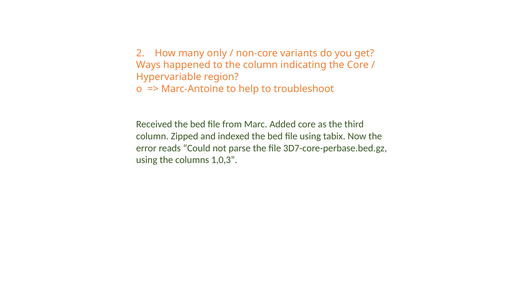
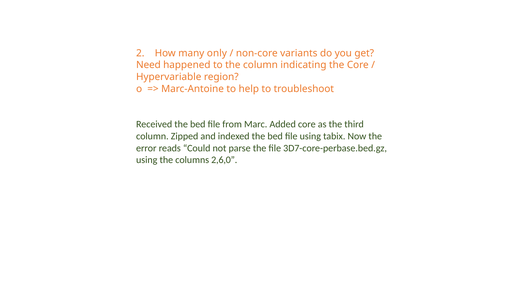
Ways: Ways -> Need (148, 65)
1,0,3: 1,0,3 -> 2,6,0 (224, 160)
